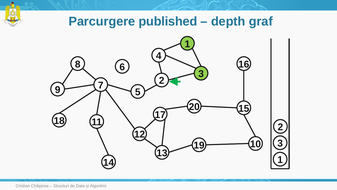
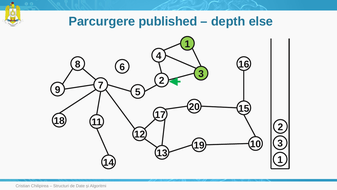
graf: graf -> else (261, 21)
